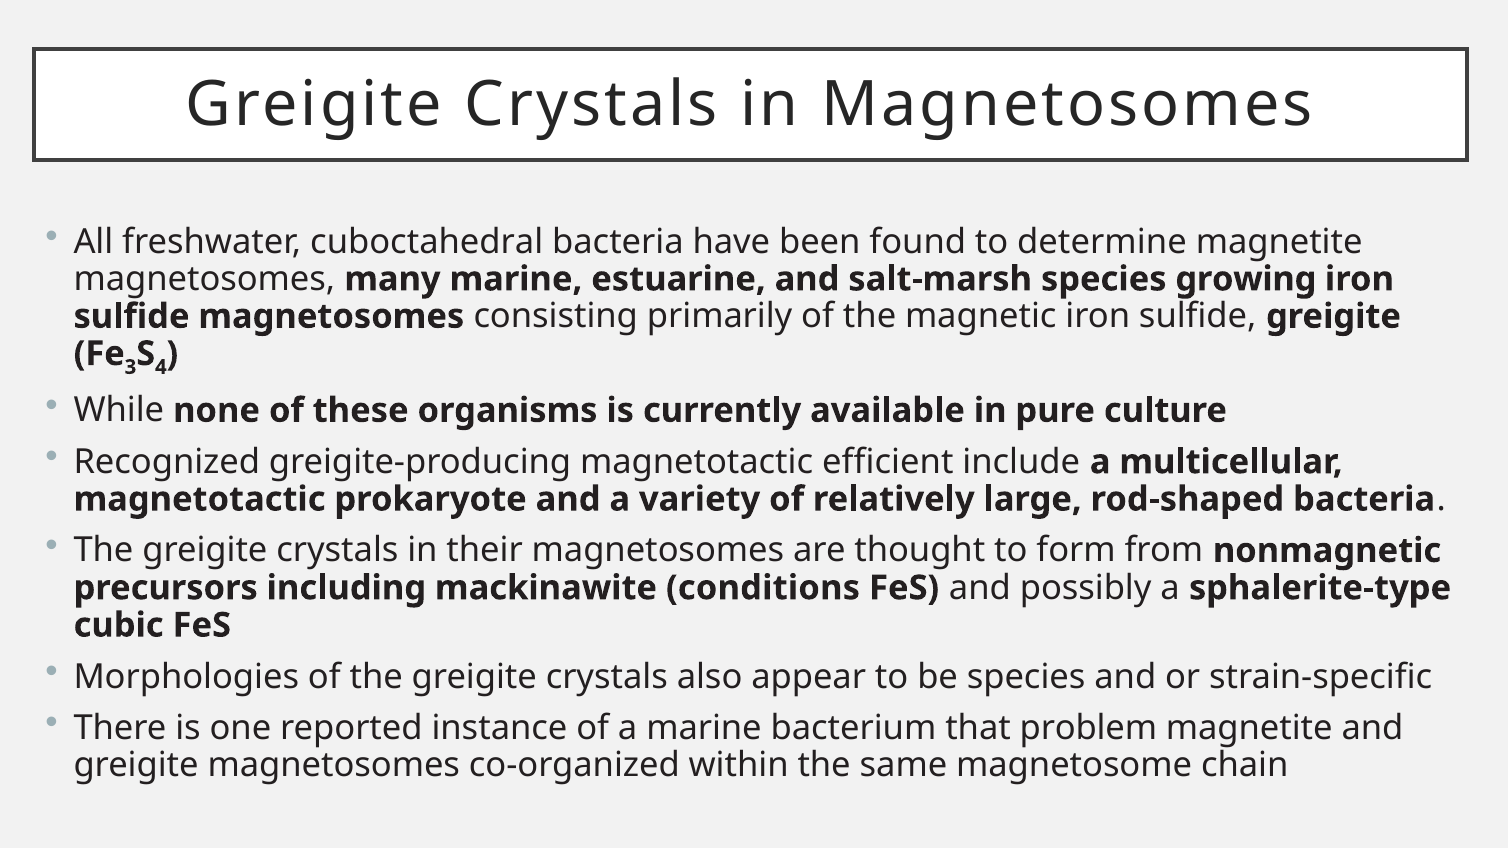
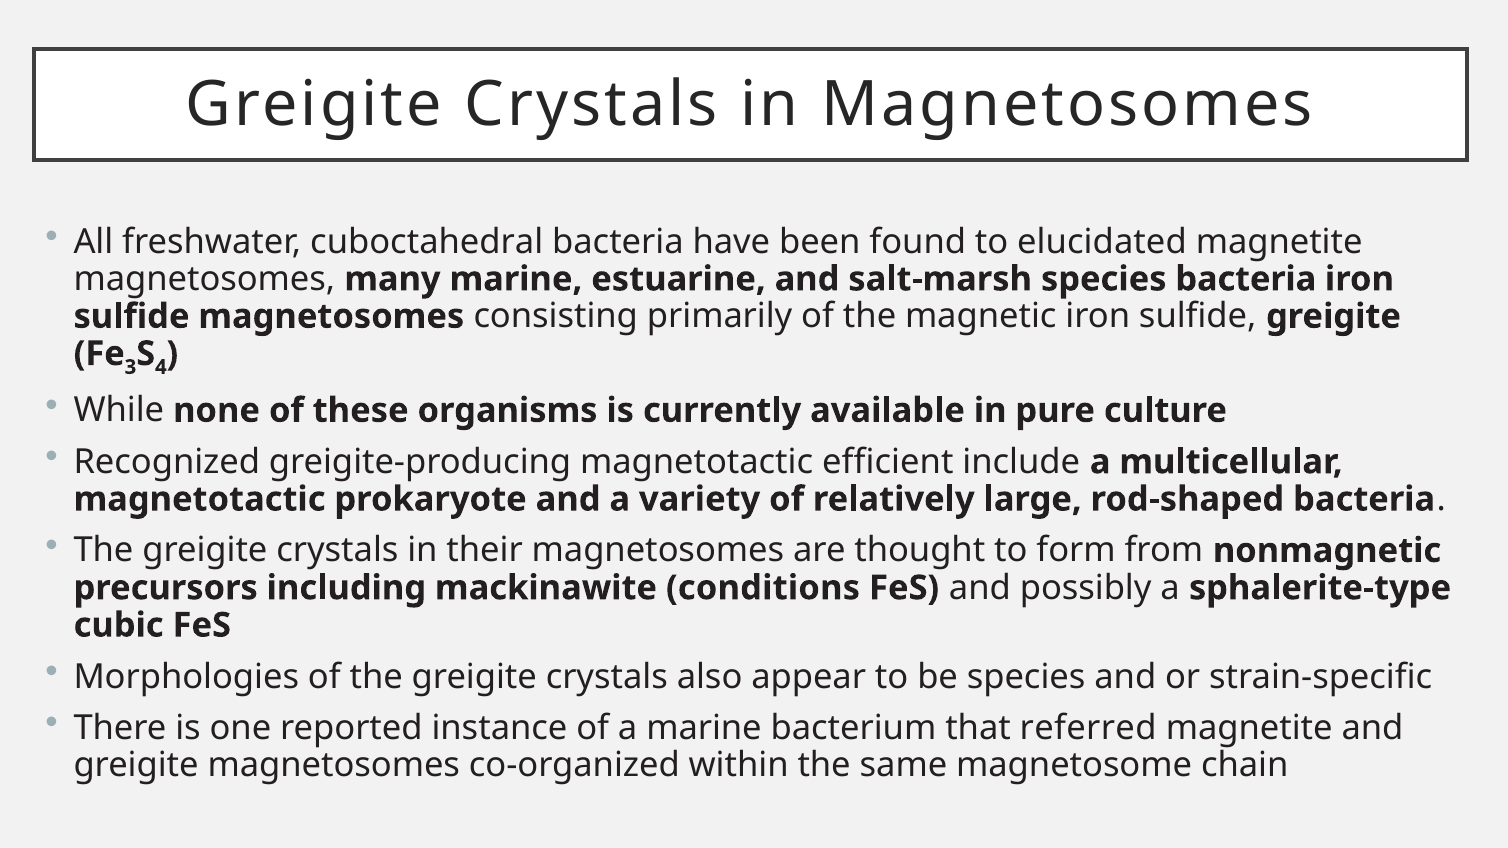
determine: determine -> elucidated (1102, 242)
species growing: growing -> bacteria (1246, 279)
problem: problem -> referred (1088, 728)
